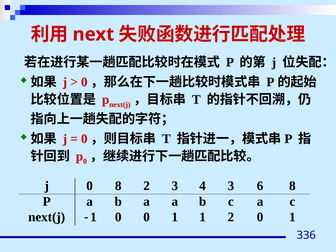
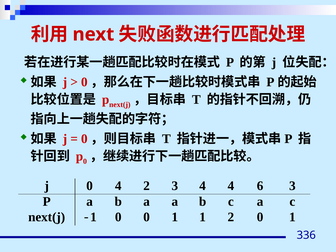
0 8: 8 -> 4 (118, 186)
4 3: 3 -> 4 (231, 186)
6 8: 8 -> 3 (292, 186)
